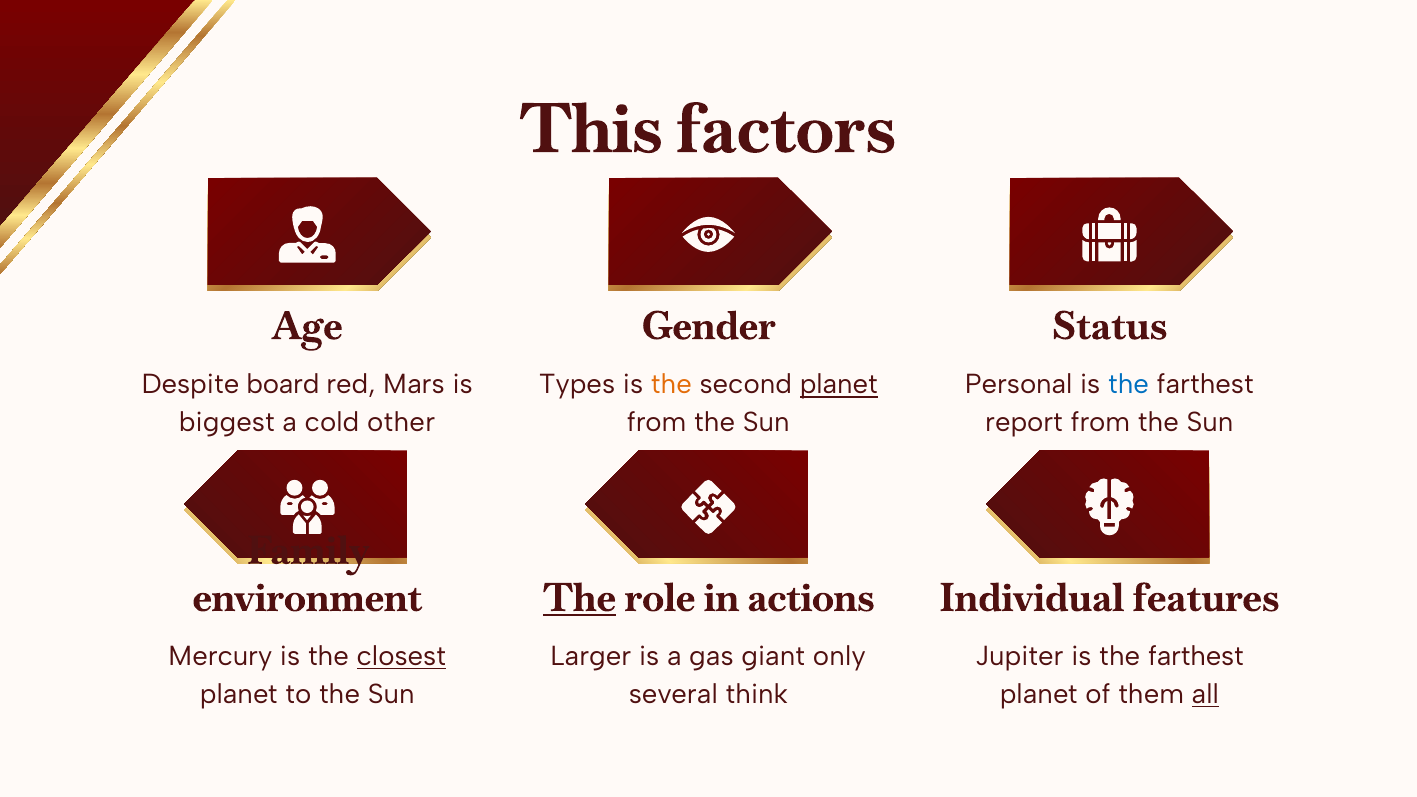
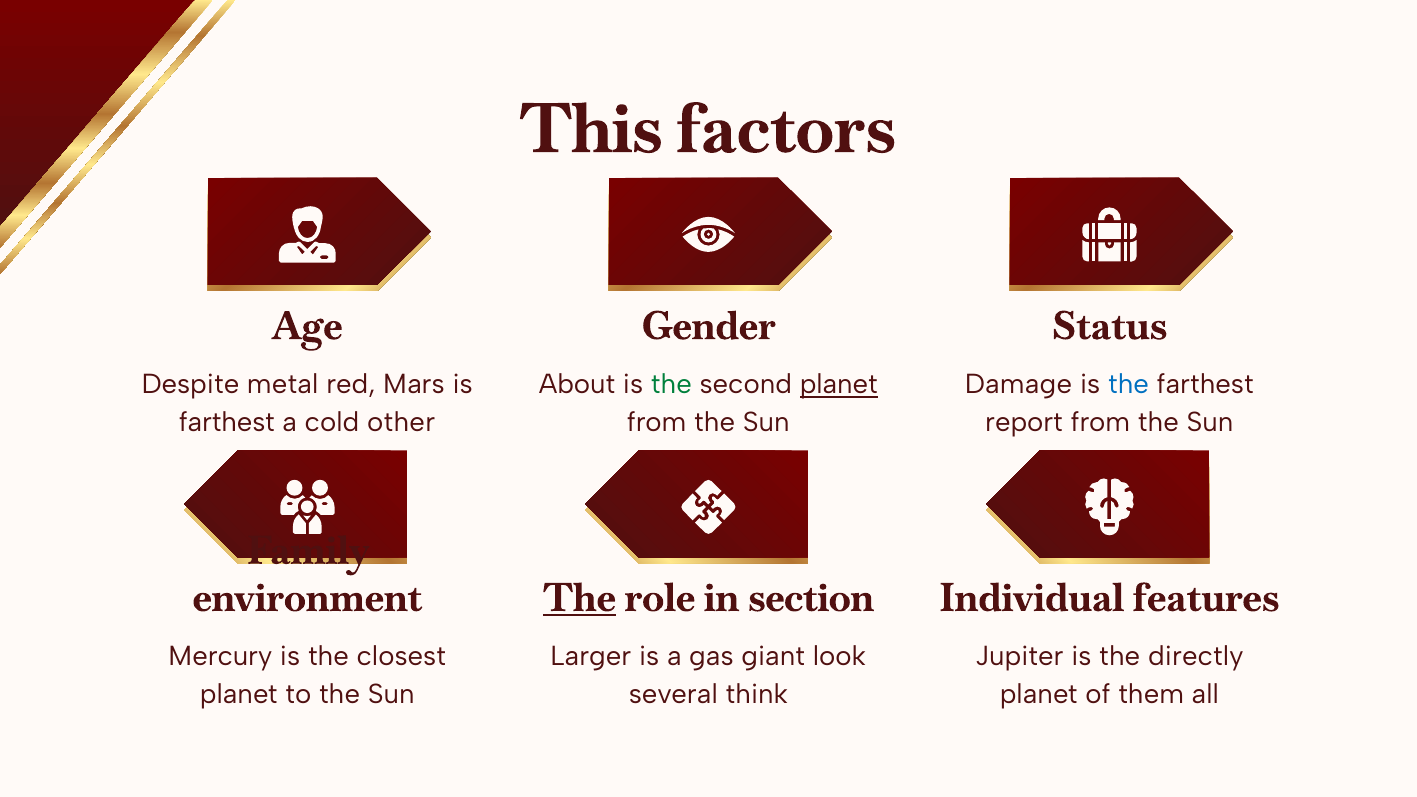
board: board -> metal (283, 385)
Types: Types -> About (577, 385)
the colour: orange -> green (671, 385)
Personal: Personal -> Damage (1018, 385)
biggest: biggest -> farthest (227, 423)
actions: actions -> section (811, 598)
closest underline: present -> none (401, 657)
only: only -> look (839, 657)
Jupiter is the farthest: farthest -> directly (1196, 657)
all underline: present -> none (1205, 695)
